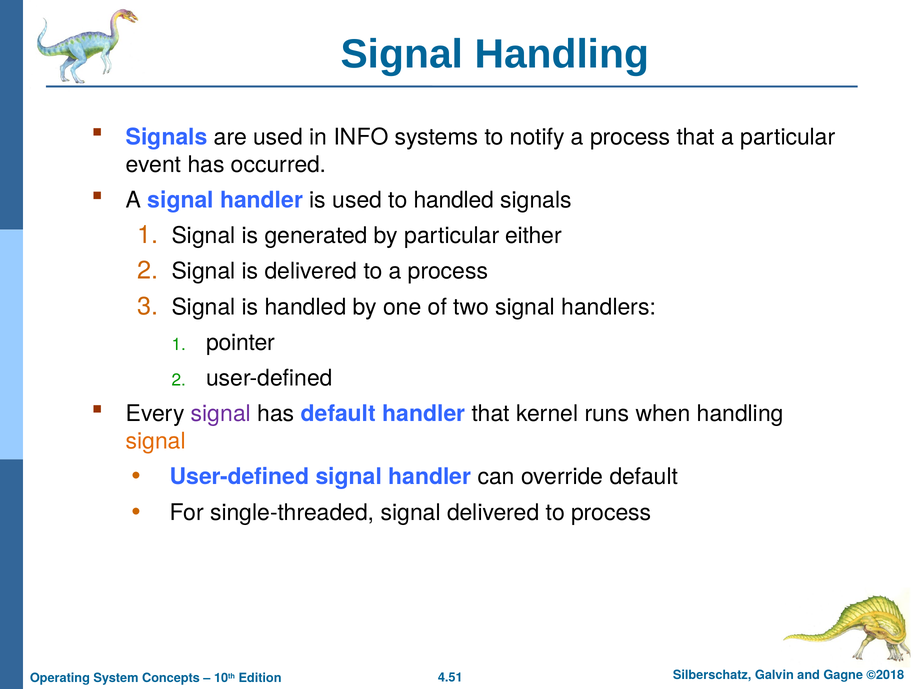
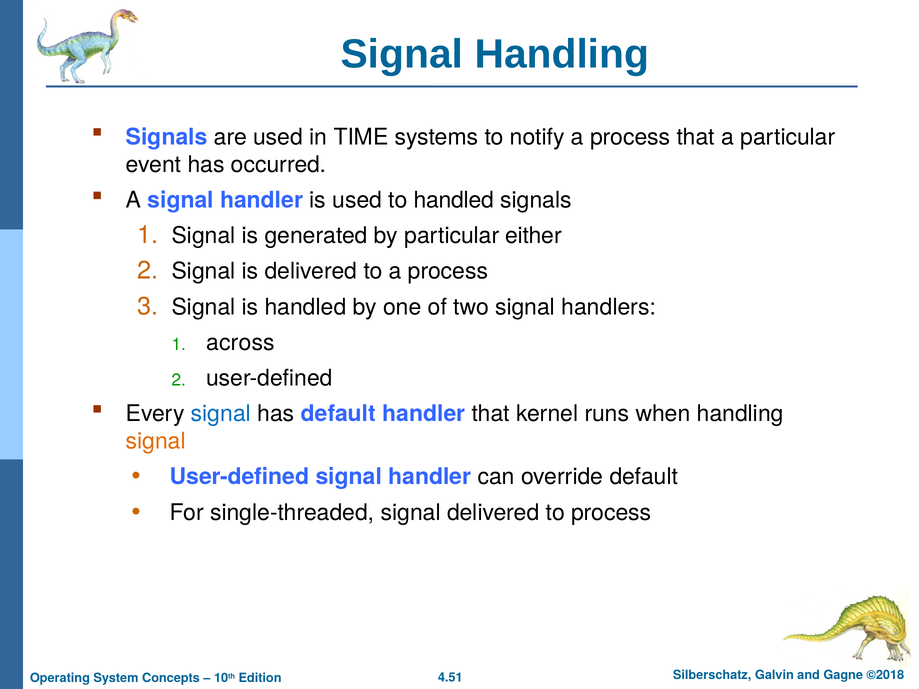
INFO: INFO -> TIME (361, 137)
pointer: pointer -> across (240, 343)
signal colour: purple -> blue (221, 414)
